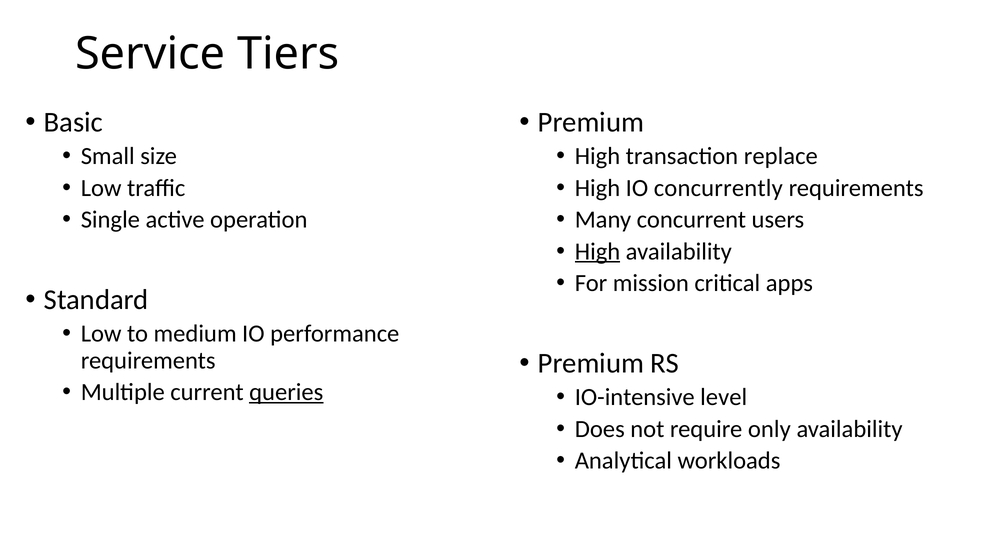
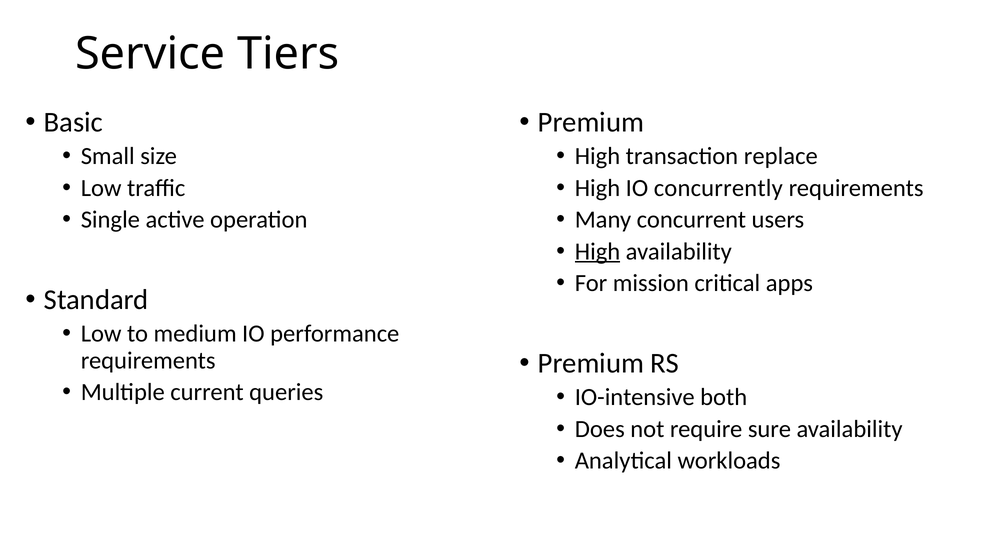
queries underline: present -> none (286, 392)
level: level -> both (724, 397)
only: only -> sure (769, 429)
